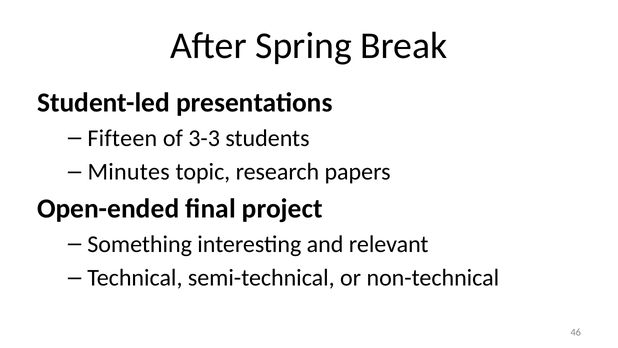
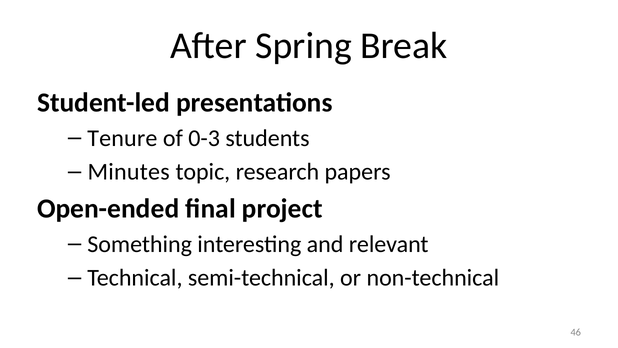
Fifteen: Fifteen -> Tenure (122, 138)
3-3: 3-3 -> 0-3 (204, 138)
